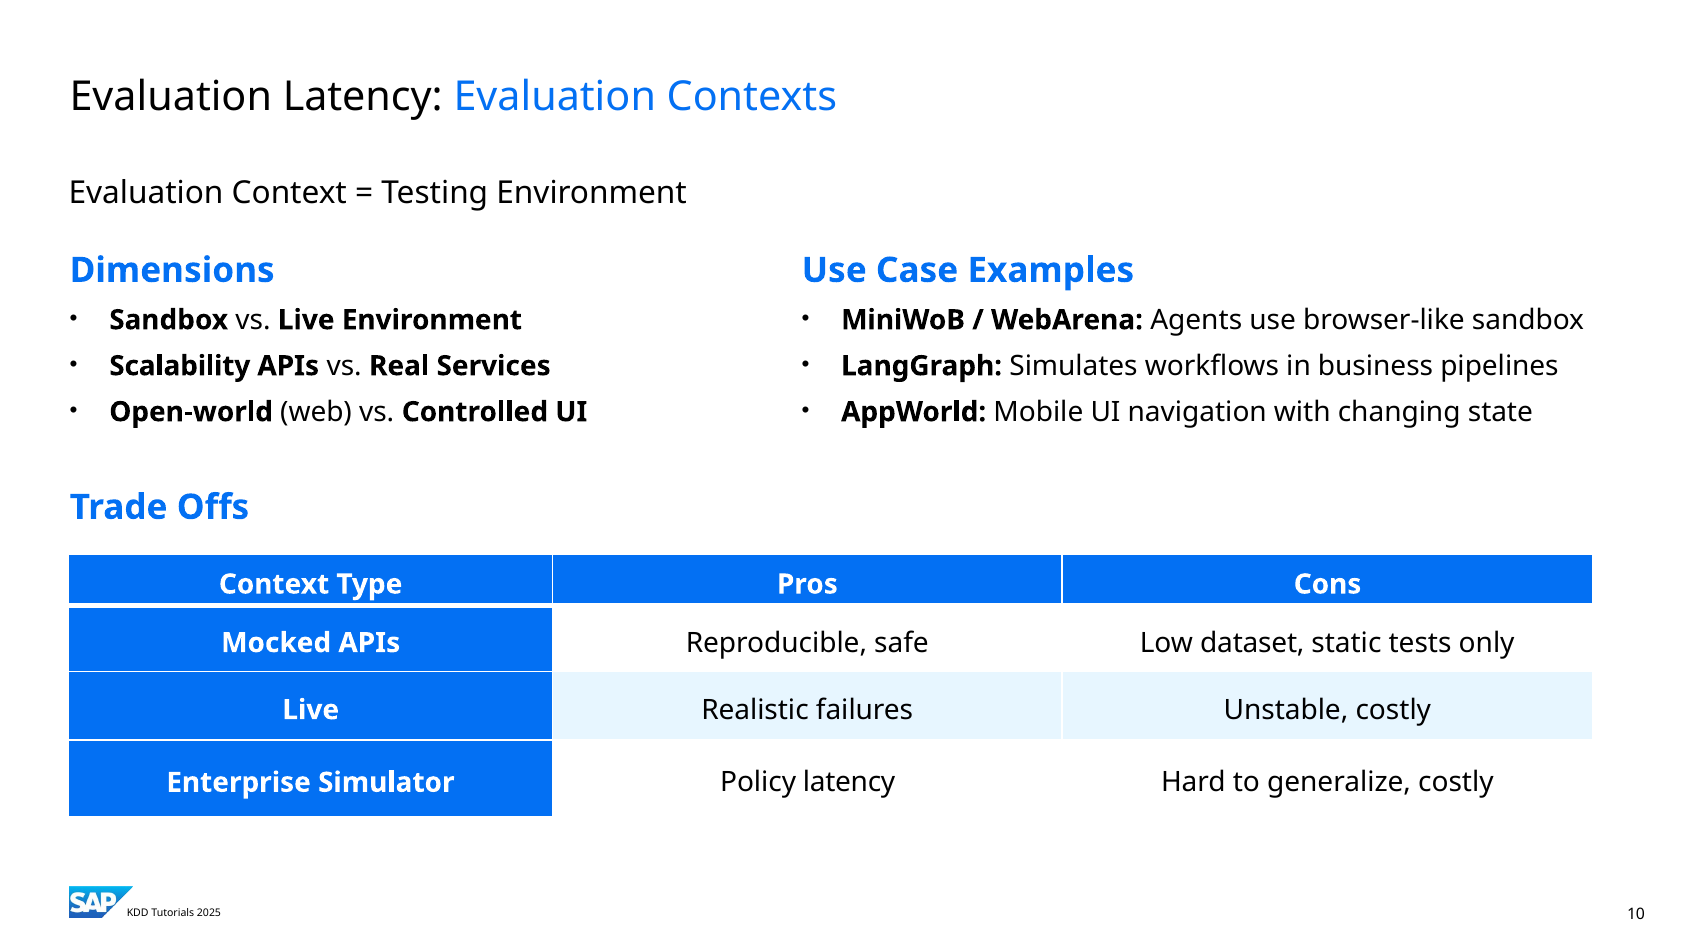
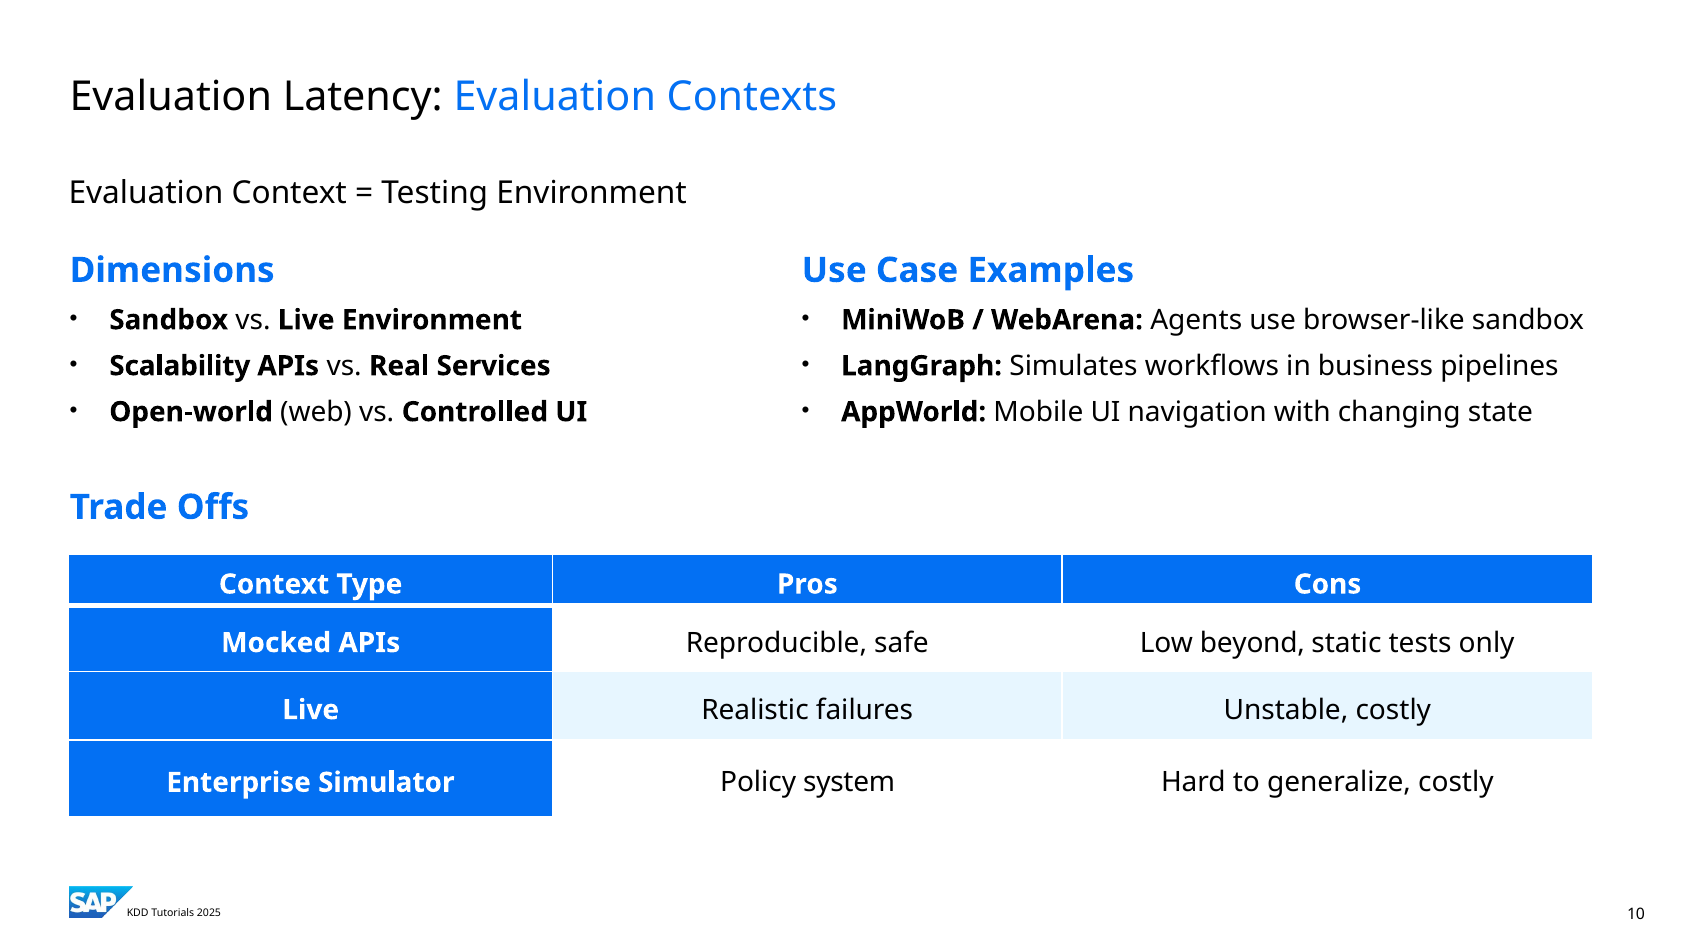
dataset: dataset -> beyond (1252, 643)
Policy latency: latency -> system (849, 783)
